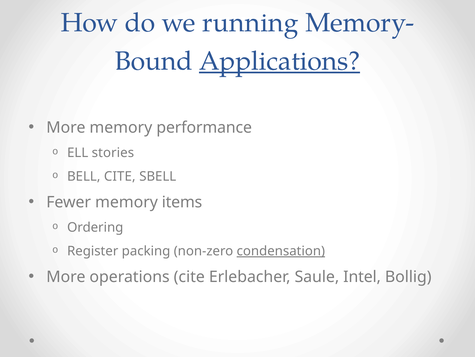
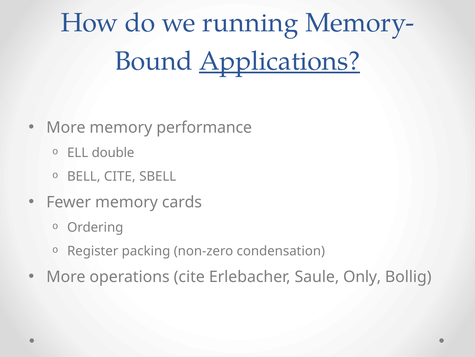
stories: stories -> double (113, 153)
items: items -> cards (182, 202)
condensation underline: present -> none (281, 251)
Intel: Intel -> Only (362, 276)
